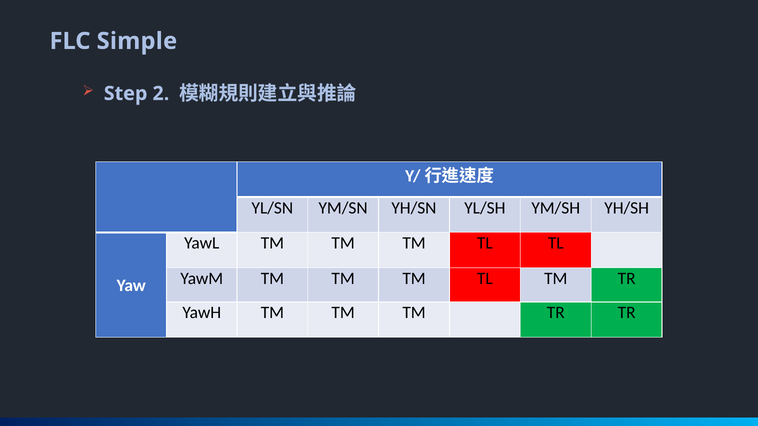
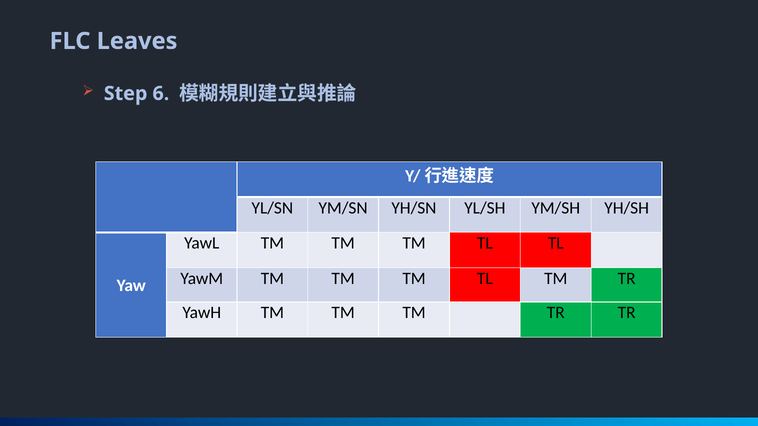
Simple: Simple -> Leaves (137, 41)
2: 2 -> 6 (161, 94)
